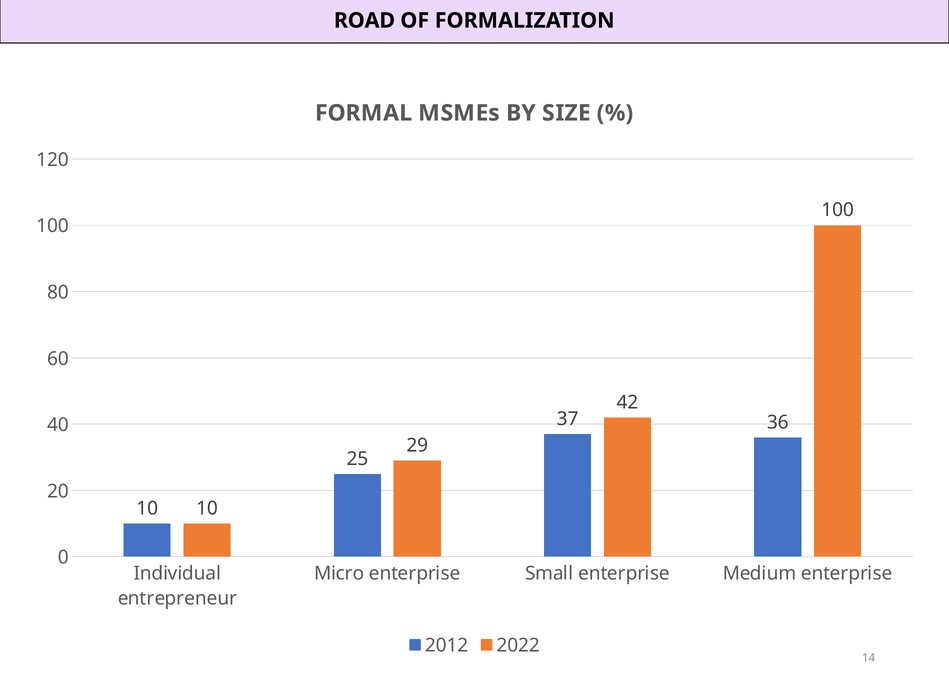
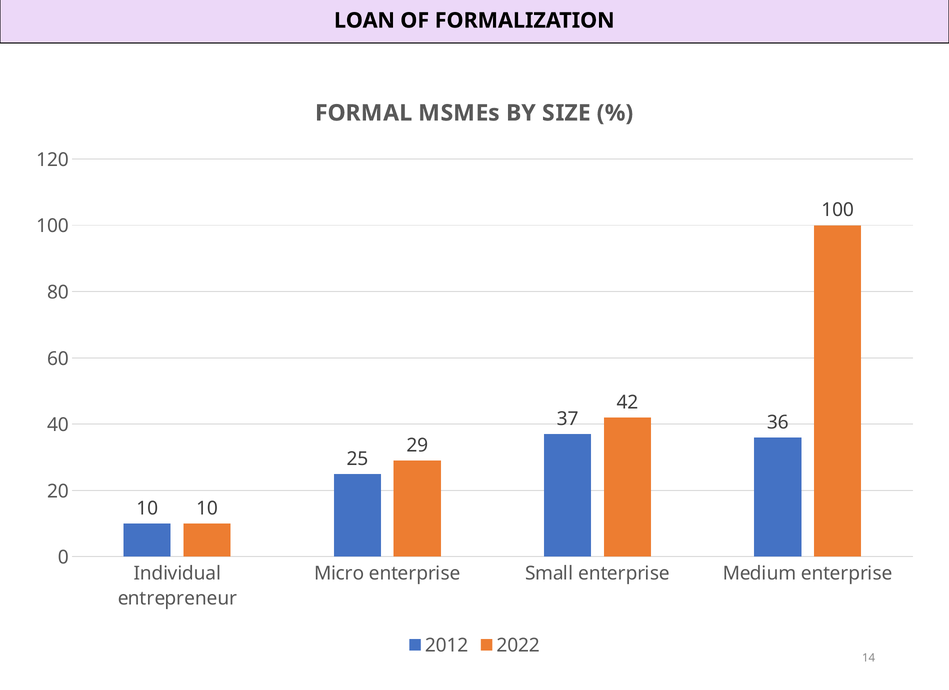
ROAD: ROAD -> LOAN (364, 21)
